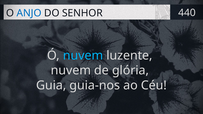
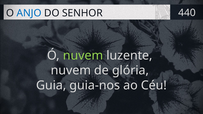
nuvem colour: light blue -> light green (83, 56)
